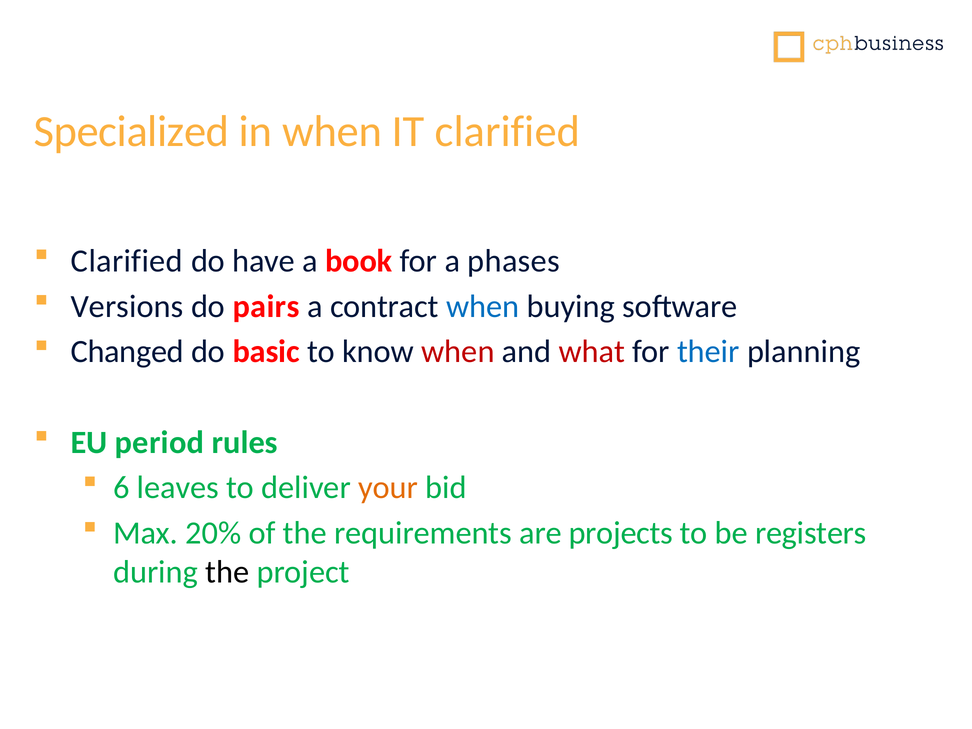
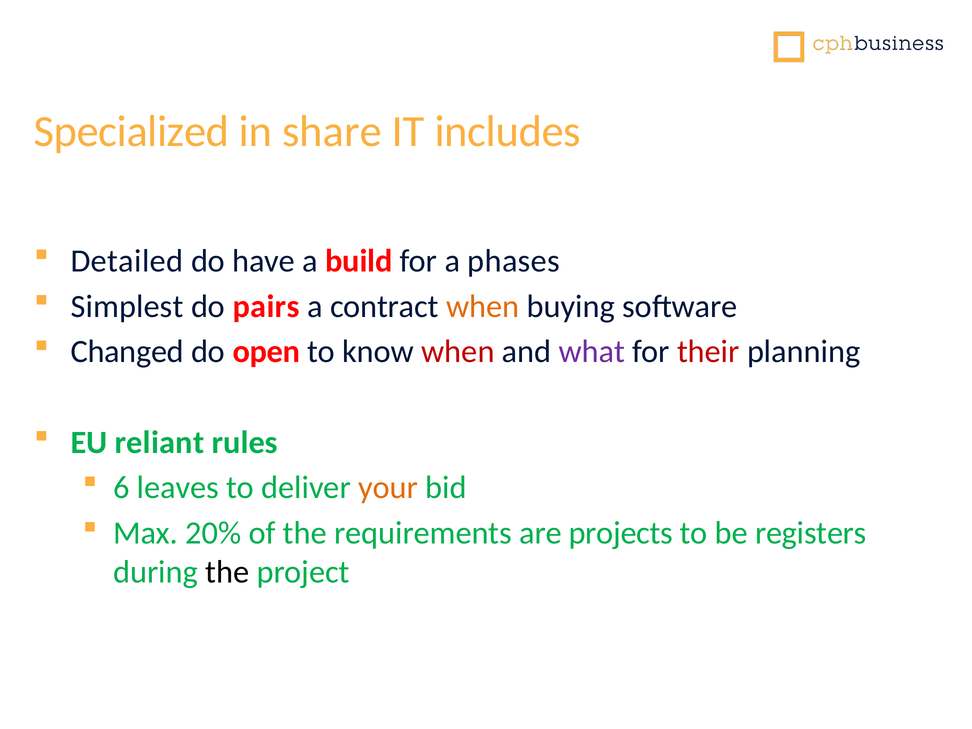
in when: when -> share (332, 131)
IT clarified: clarified -> includes (508, 131)
Clarified: Clarified -> Detailed (127, 261)
book: book -> build (359, 261)
Versions: Versions -> Simplest (127, 306)
when colour: blue -> orange (483, 306)
basic: basic -> open (266, 352)
what colour: red -> purple (592, 352)
their colour: blue -> red (708, 352)
period: period -> reliant (159, 442)
